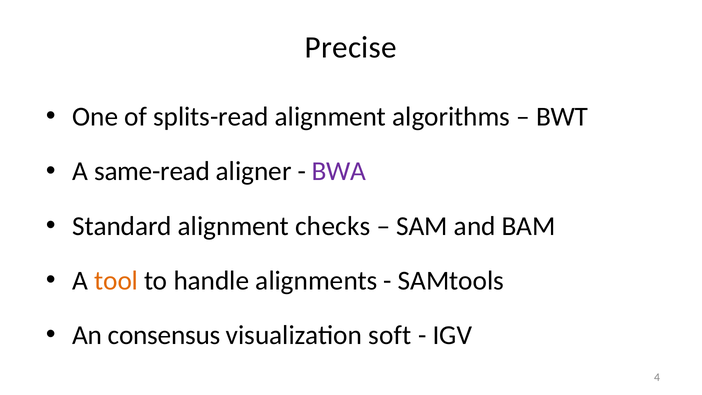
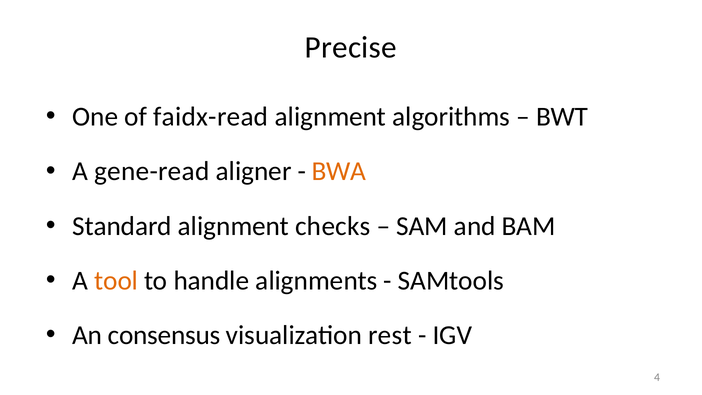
splits-read: splits-read -> faidx-read (211, 117)
same-read: same-read -> gene-read (152, 171)
BWA colour: purple -> orange (339, 171)
soft: soft -> rest (390, 335)
